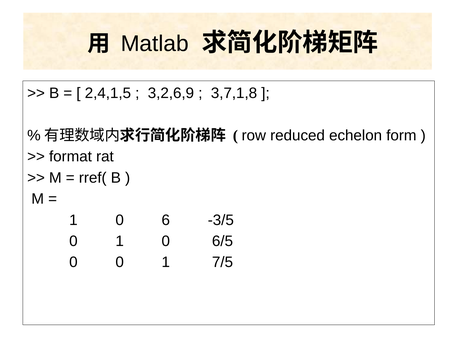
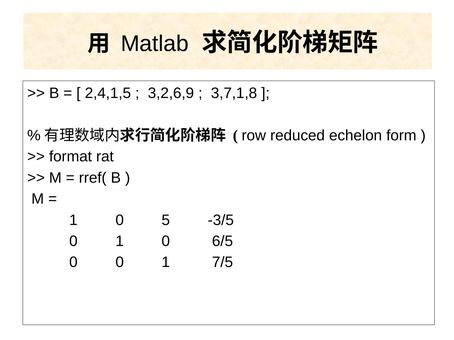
6: 6 -> 5 (166, 220)
